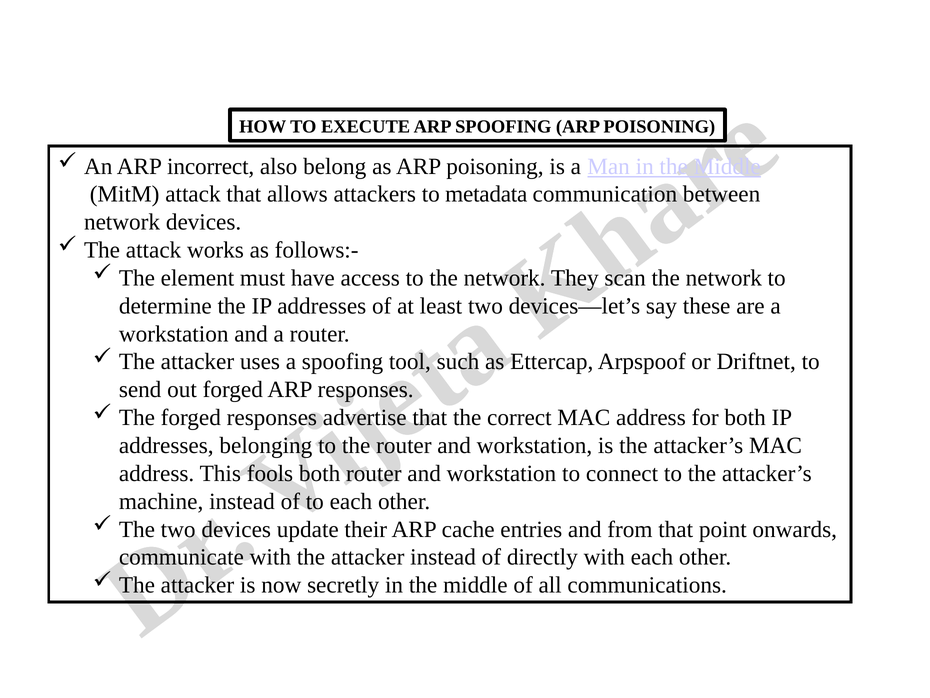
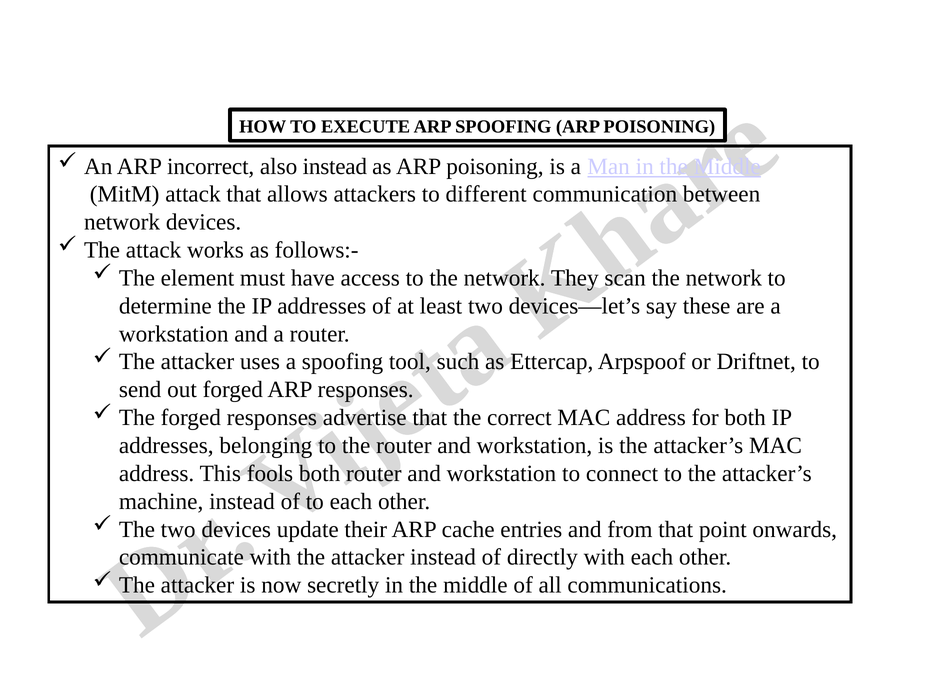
also belong: belong -> instead (335, 166)
metadata: metadata -> different (486, 194)
